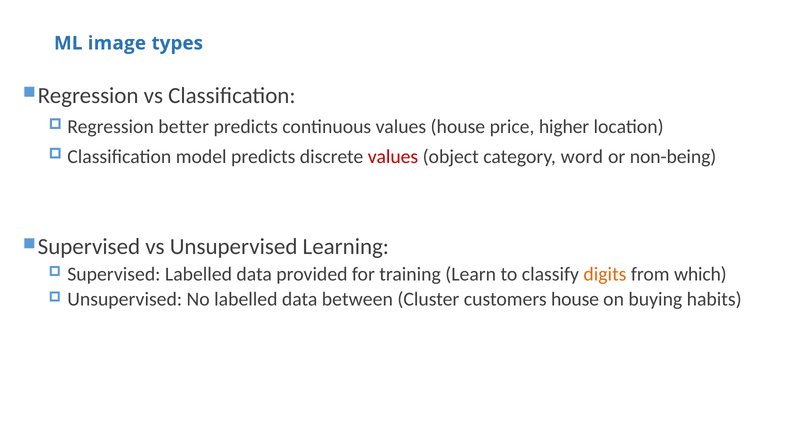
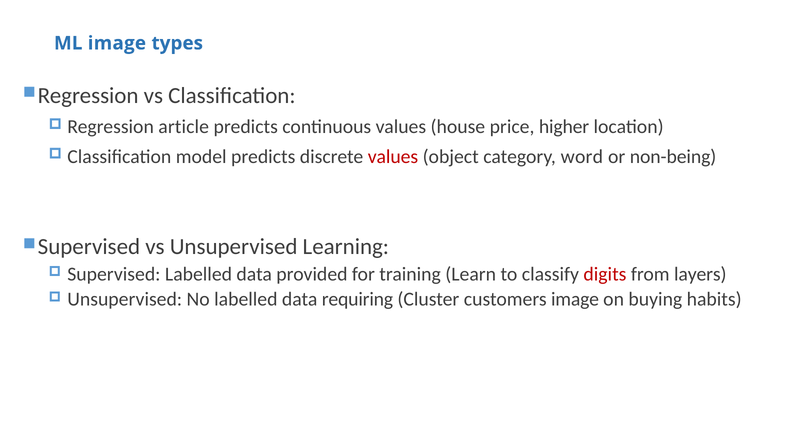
better: better -> article (184, 127)
digits colour: orange -> red (605, 274)
which: which -> layers (700, 274)
between: between -> requiring (357, 299)
customers house: house -> image (575, 299)
